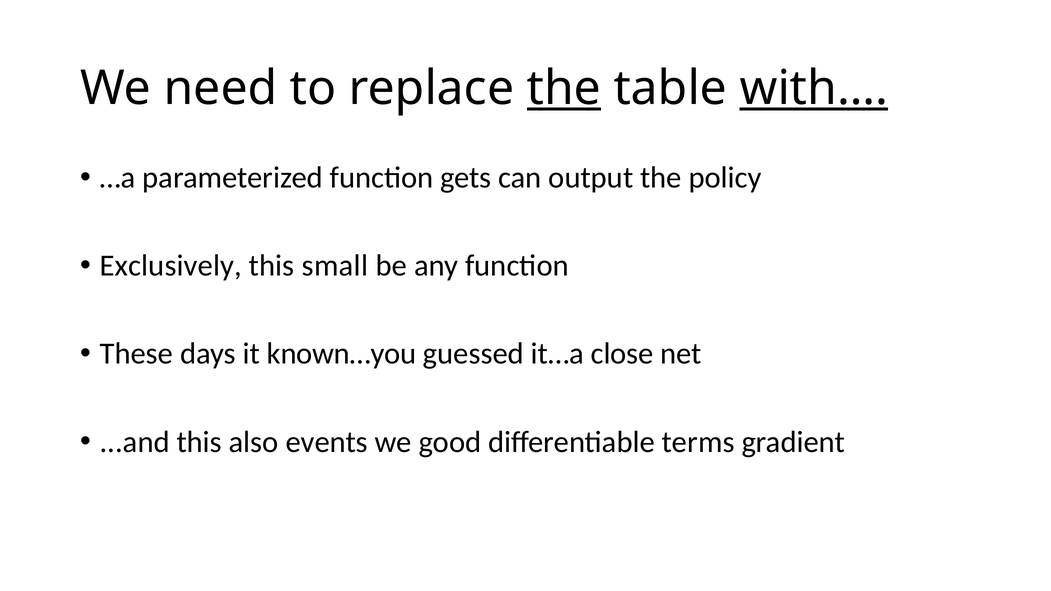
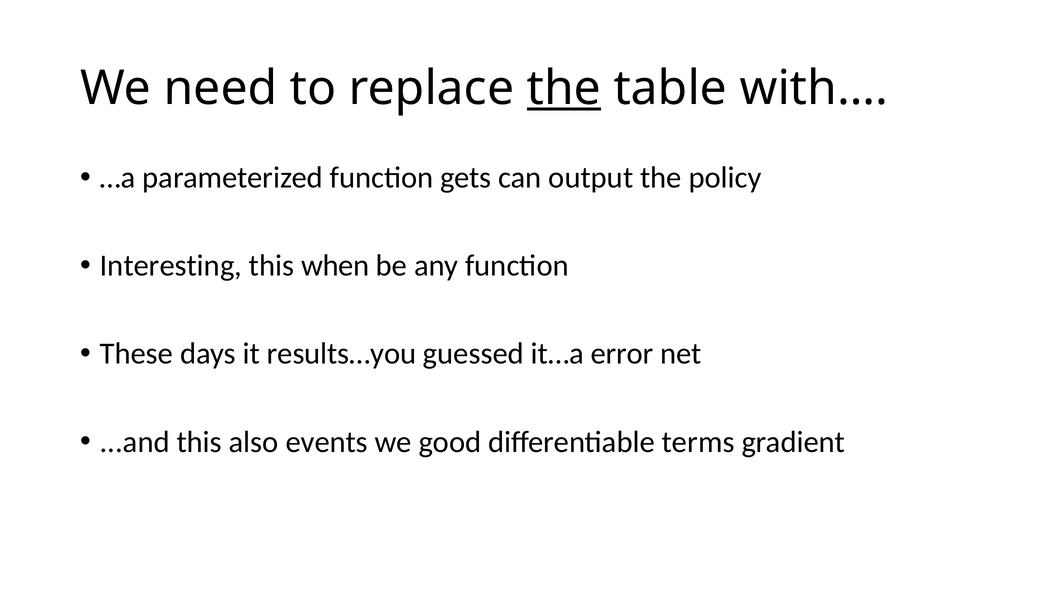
with… underline: present -> none (814, 88)
Exclusively: Exclusively -> Interesting (171, 266)
small: small -> when (335, 266)
known…you: known…you -> results…you (342, 354)
close: close -> error (622, 354)
